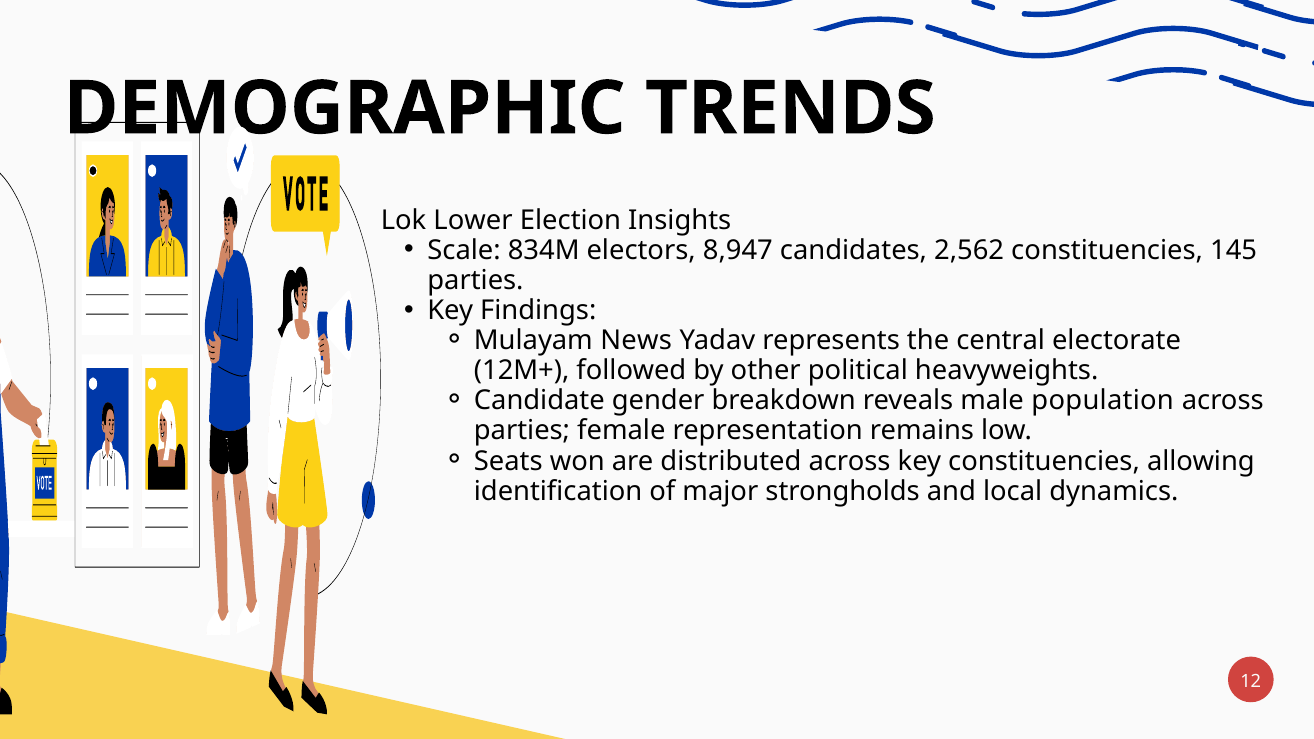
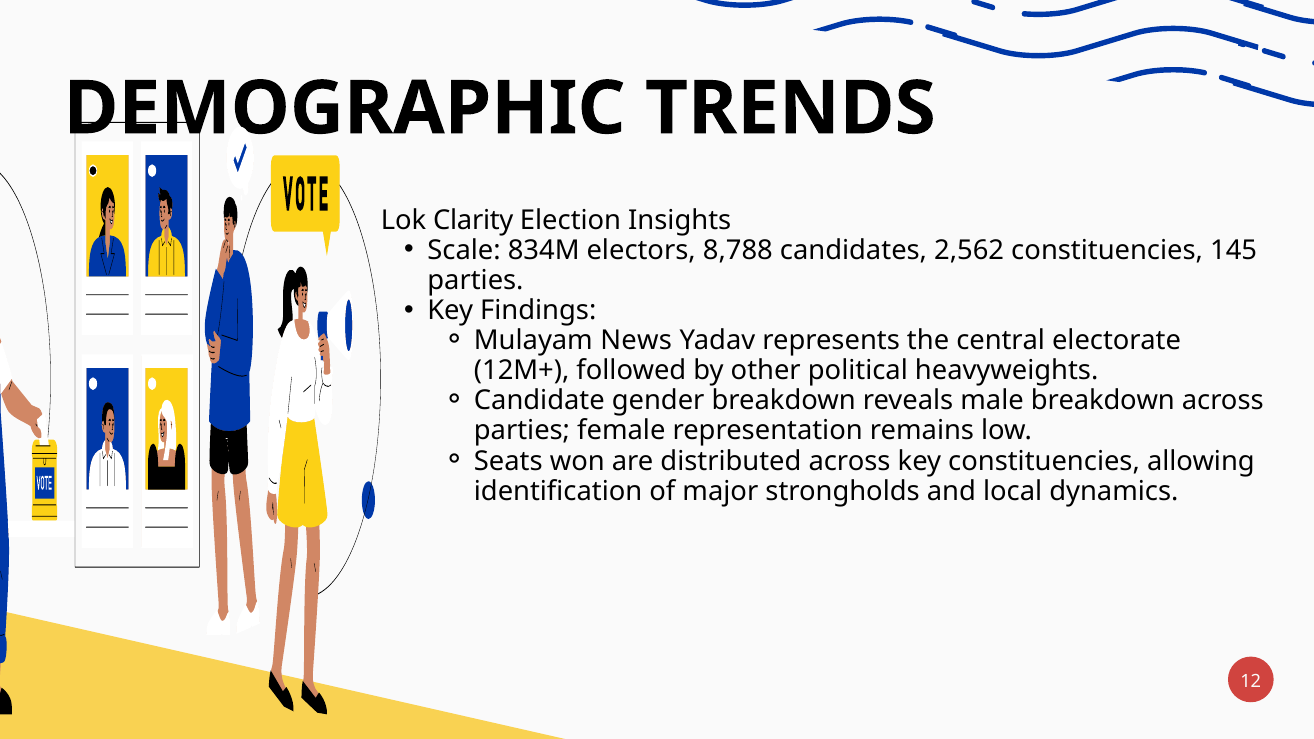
Lower: Lower -> Clarity (473, 220)
8,947: 8,947 -> 8,788 (738, 250)
male population: population -> breakdown (1103, 401)
